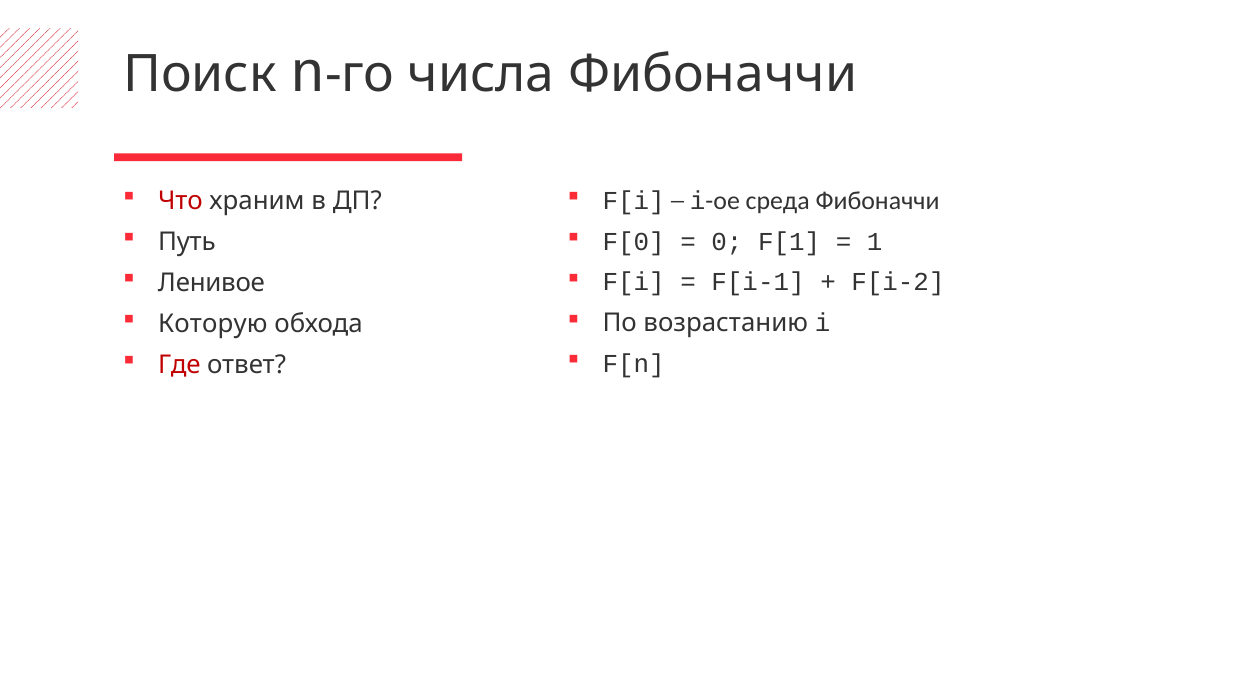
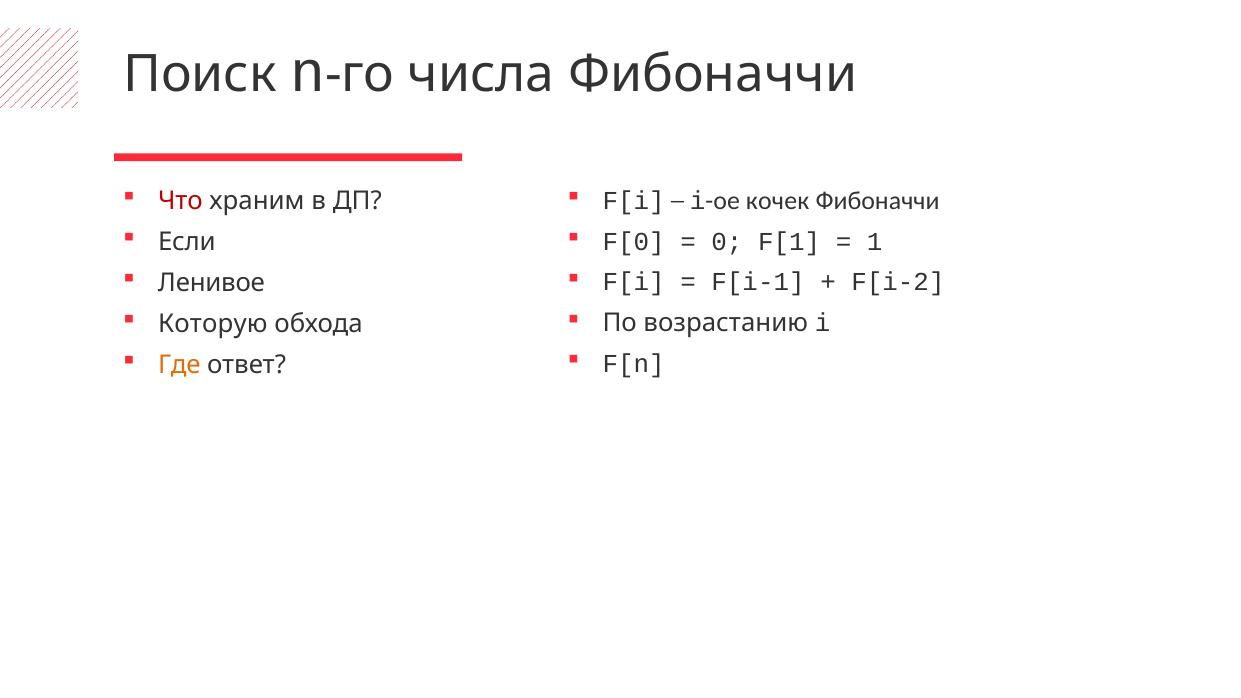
среда: среда -> кочек (778, 201)
Путь: Путь -> Если (187, 242)
Где colour: red -> orange (179, 365)
